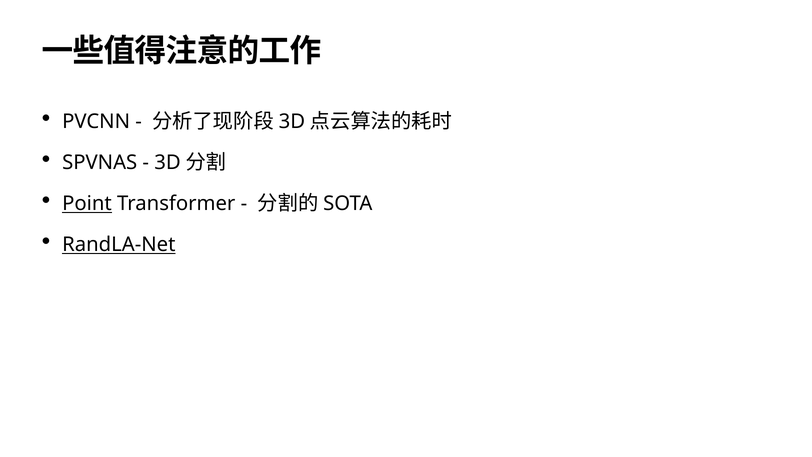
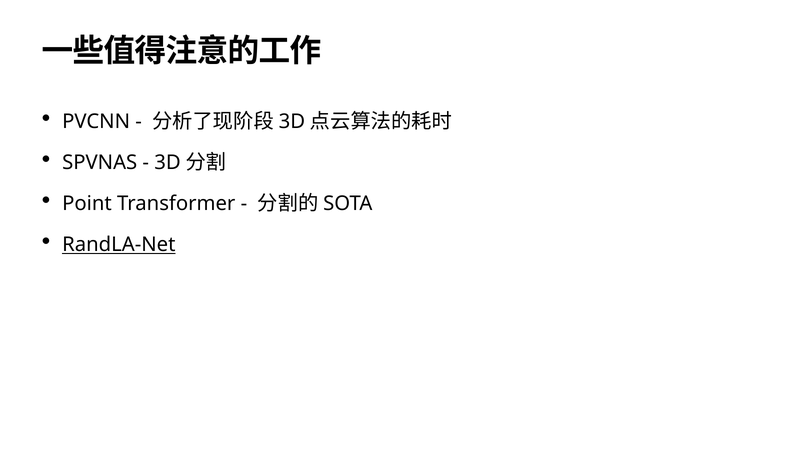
Point underline: present -> none (87, 204)
